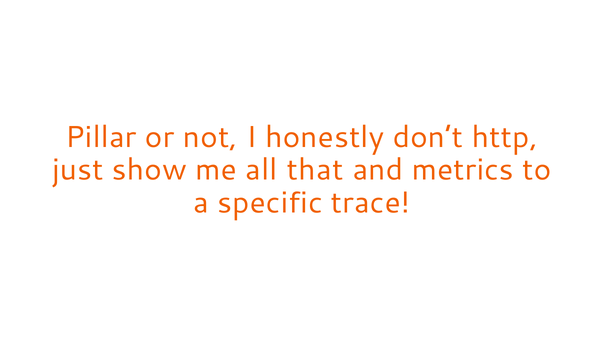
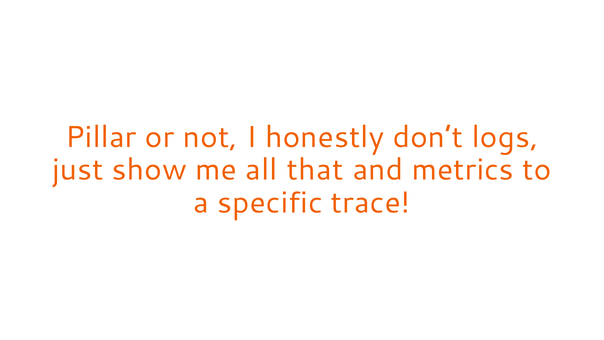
http: http -> logs (505, 137)
